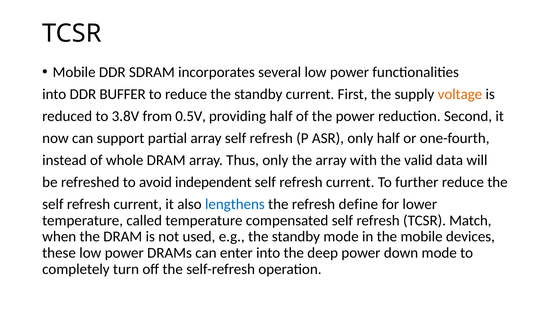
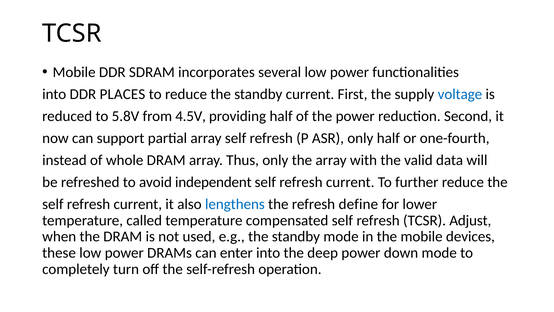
BUFFER: BUFFER -> PLACES (122, 94)
voltage colour: orange -> blue (460, 94)
3.8V: 3.8V -> 5.8V (125, 116)
0.5V: 0.5V -> 4.5V (191, 116)
Match: Match -> Adjust (470, 220)
